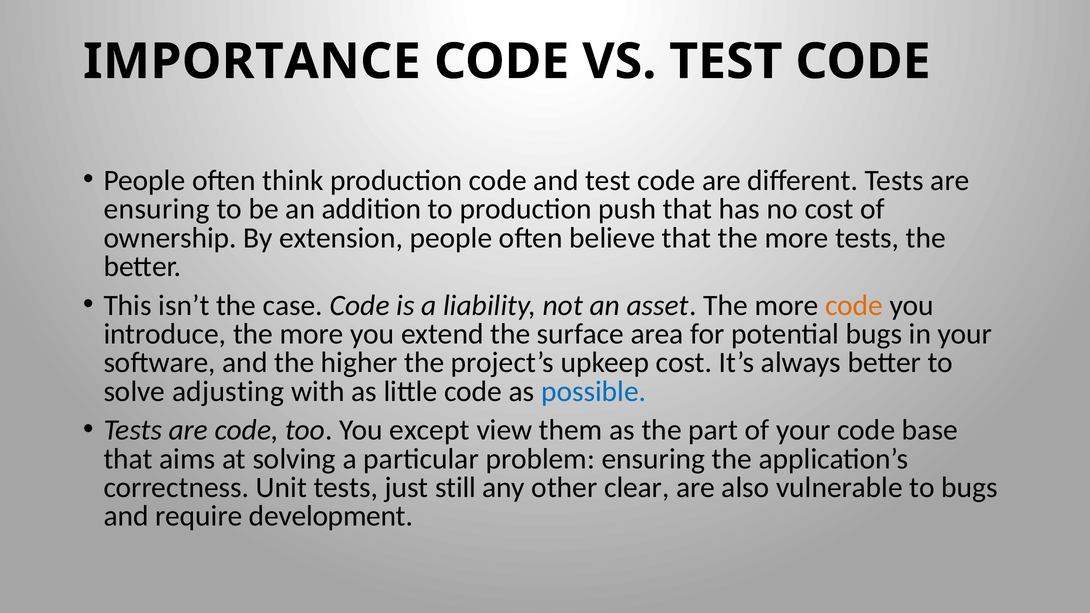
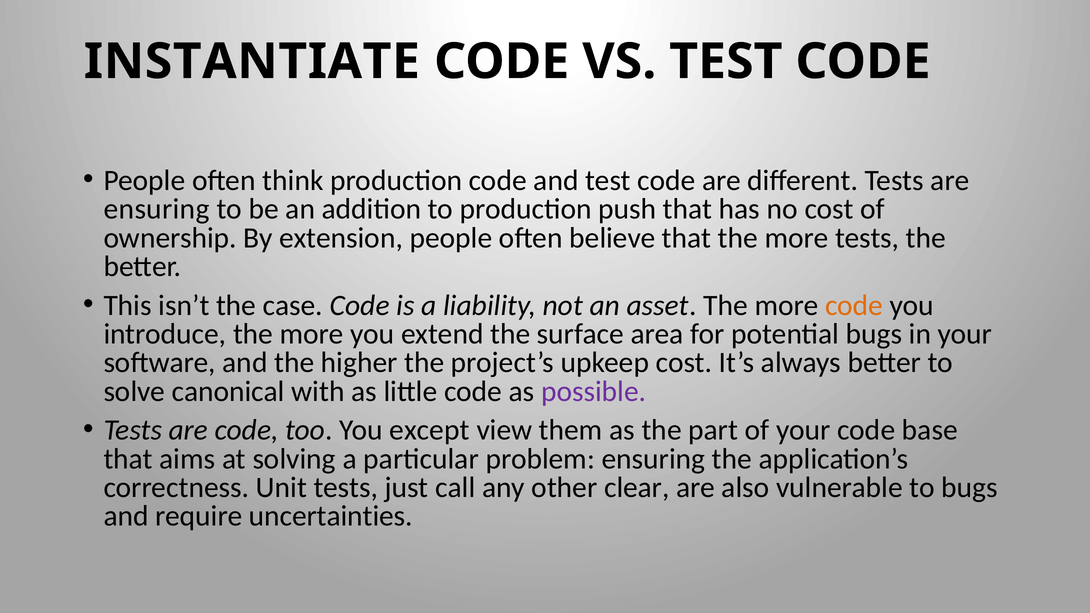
IMPORTANCE: IMPORTANCE -> INSTANTIATE (252, 62)
adjusting: adjusting -> canonical (228, 391)
possible colour: blue -> purple (594, 391)
still: still -> call (455, 488)
development: development -> uncertainties (331, 516)
